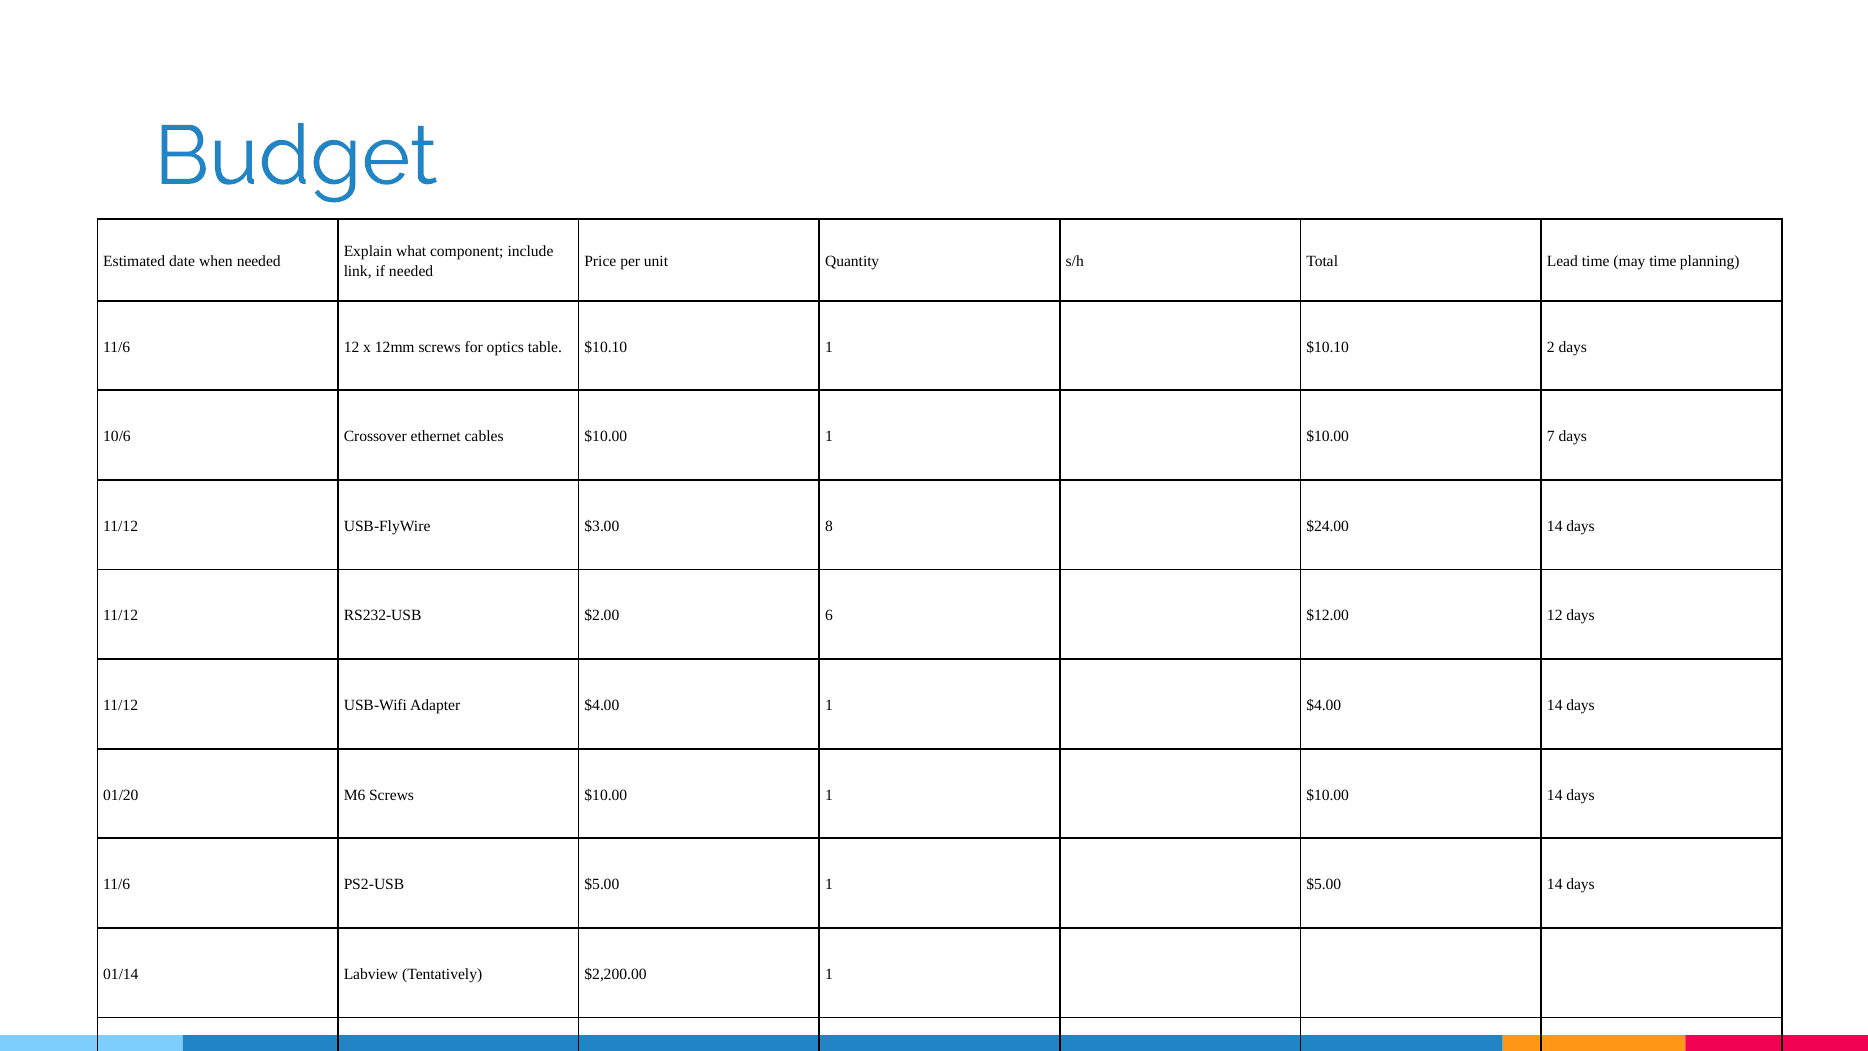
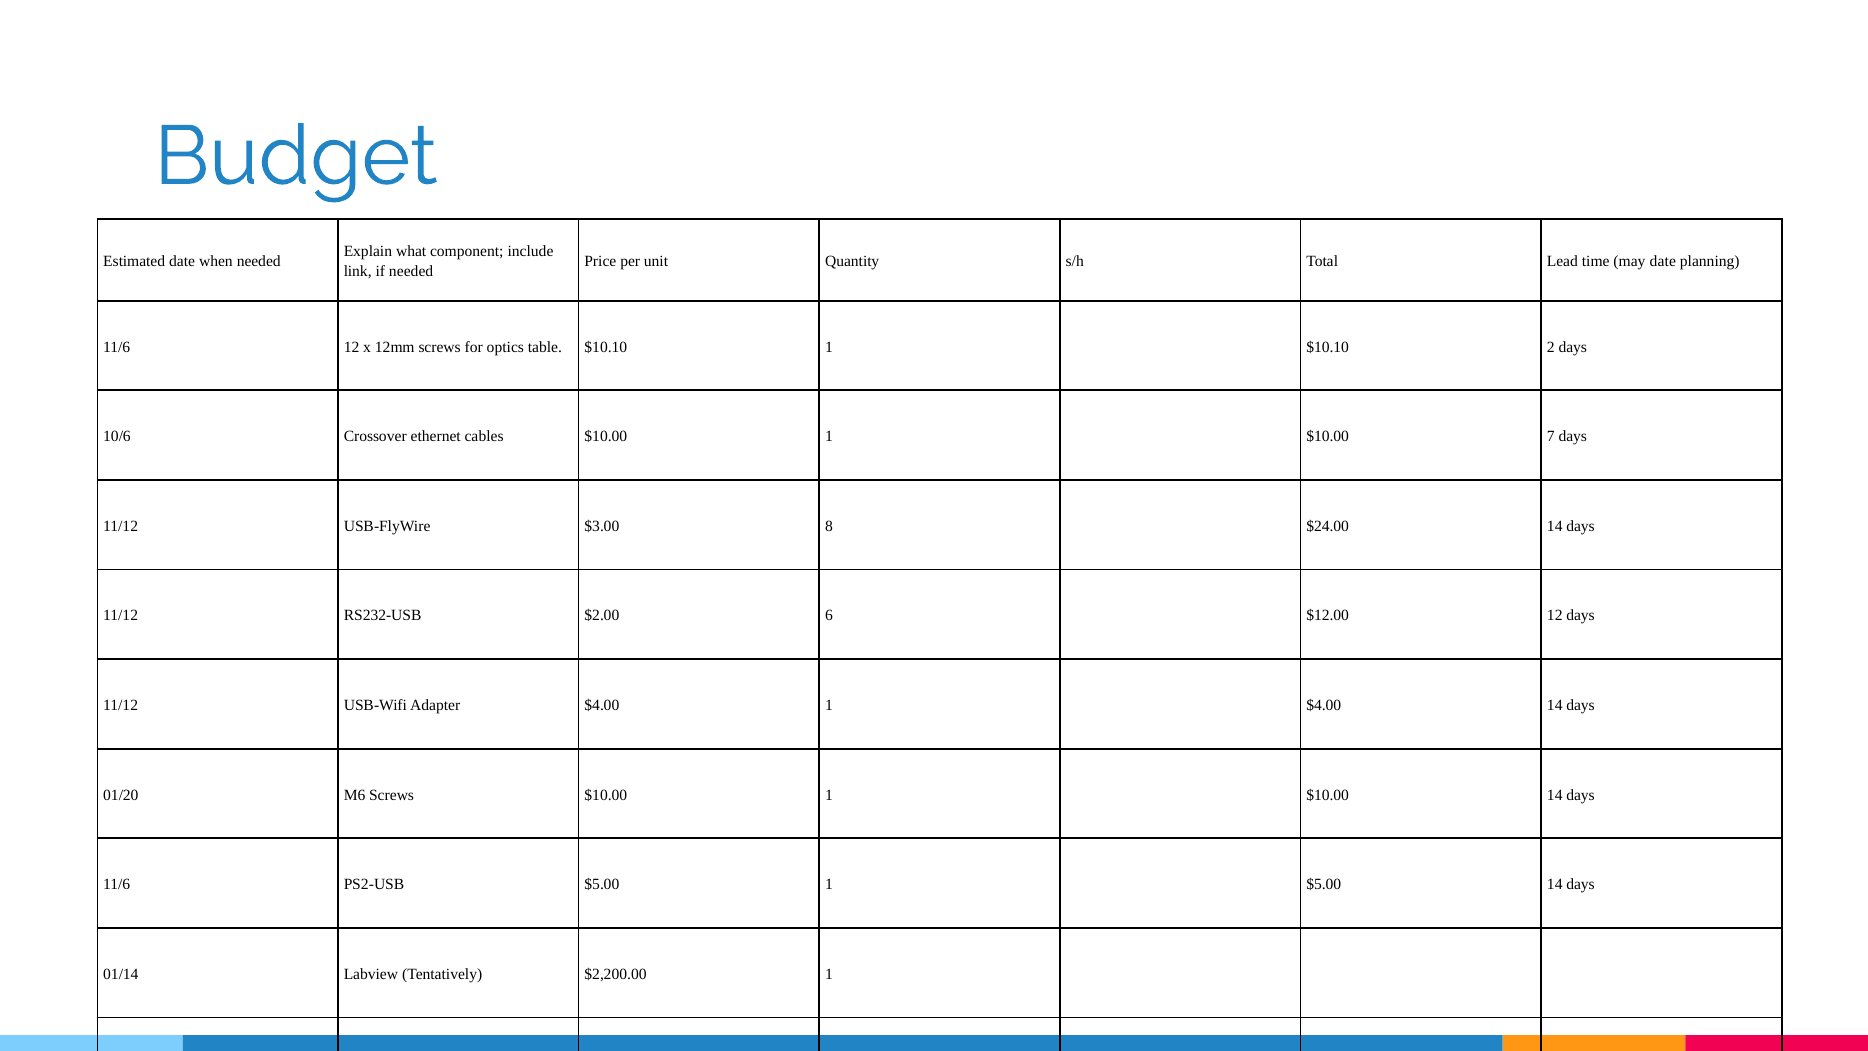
may time: time -> date (1663, 261)
